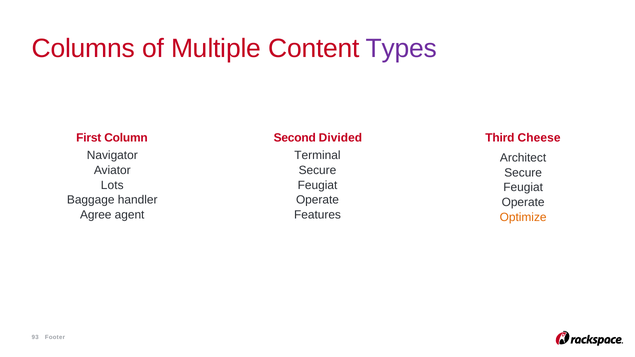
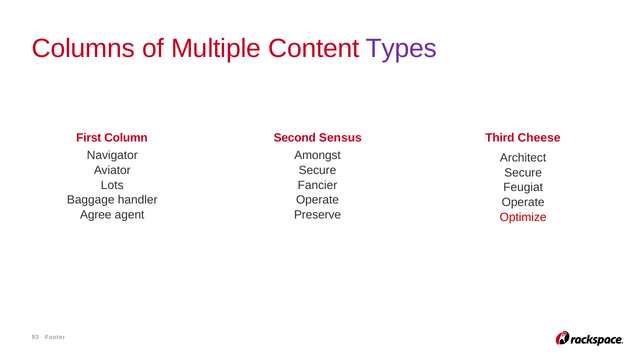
Divided: Divided -> Sensus (340, 138)
Terminal: Terminal -> Amongst (318, 156)
Feugiat: Feugiat -> Fancier (317, 185)
Features: Features -> Preserve (318, 215)
Optimize colour: orange -> red (523, 217)
